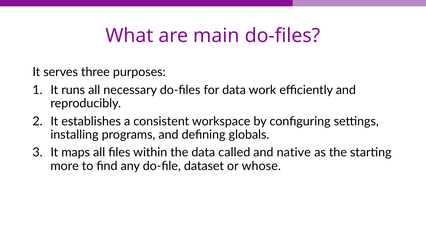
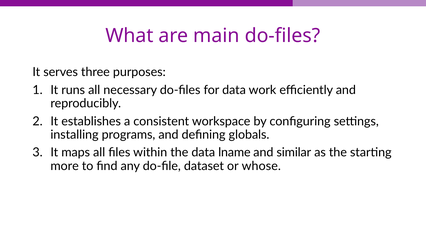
called: called -> lname (234, 152)
native: native -> similar (294, 152)
